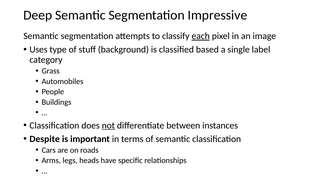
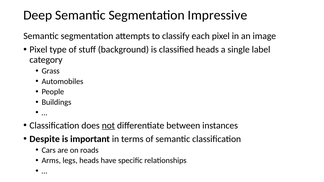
each underline: present -> none (201, 36)
Uses: Uses -> Pixel (38, 50)
classified based: based -> heads (207, 50)
